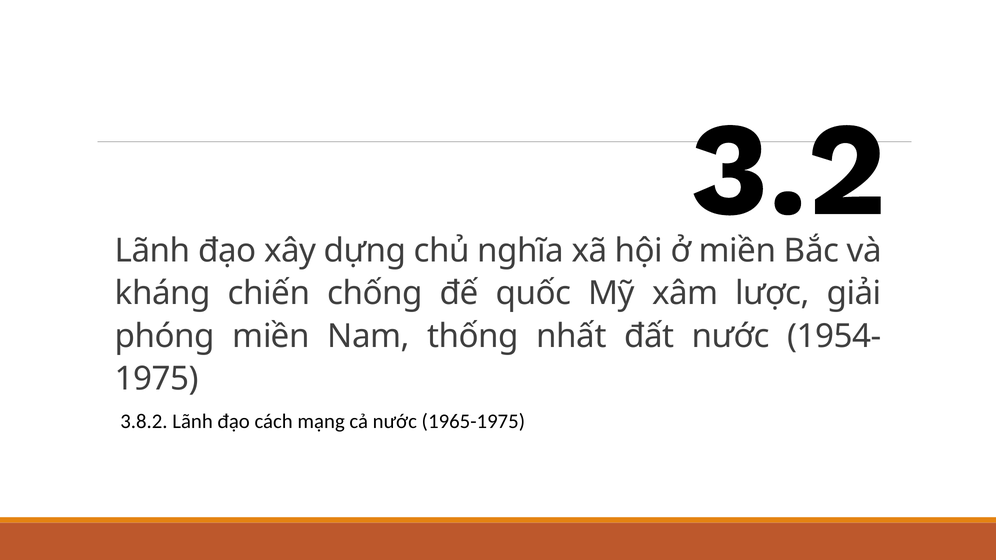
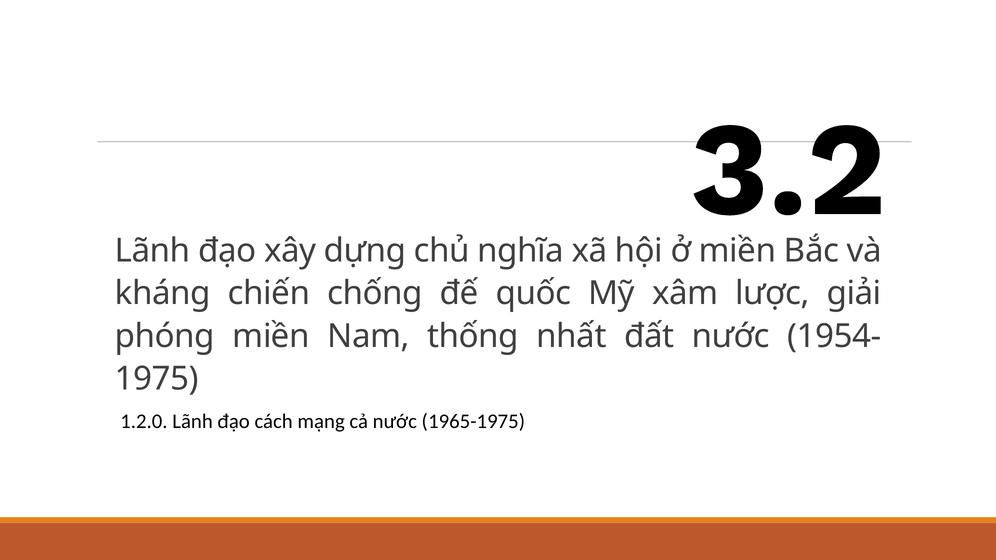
3.8.2: 3.8.2 -> 1.2.0 (144, 422)
